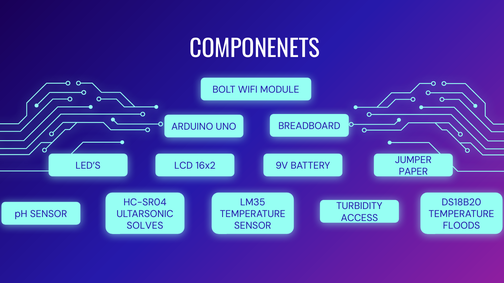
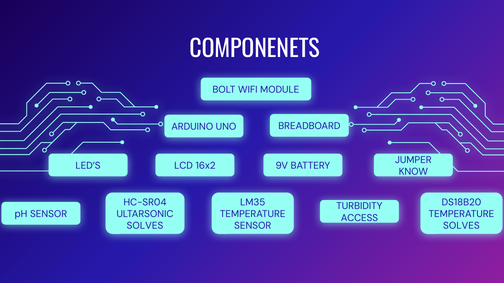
PAPER: PAPER -> KNOW (413, 172)
FLOODS: FLOODS -> SOLVES (461, 226)
